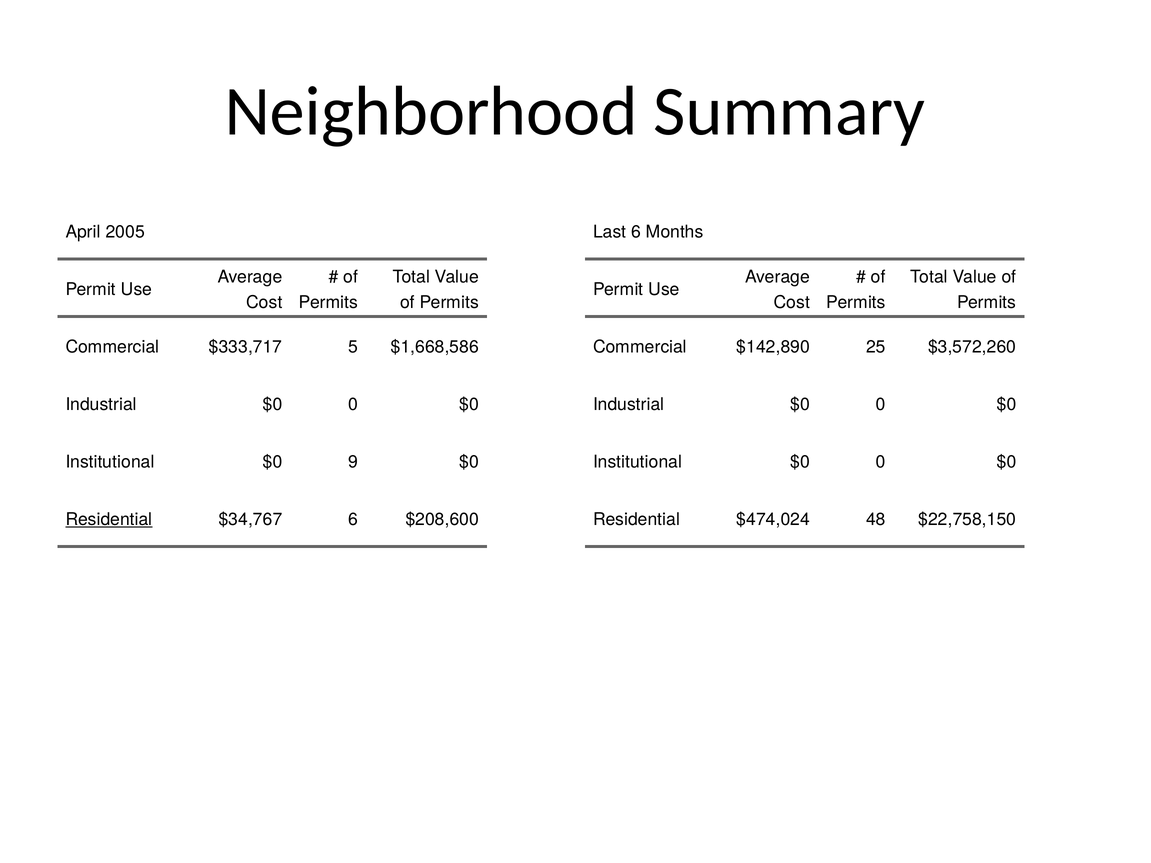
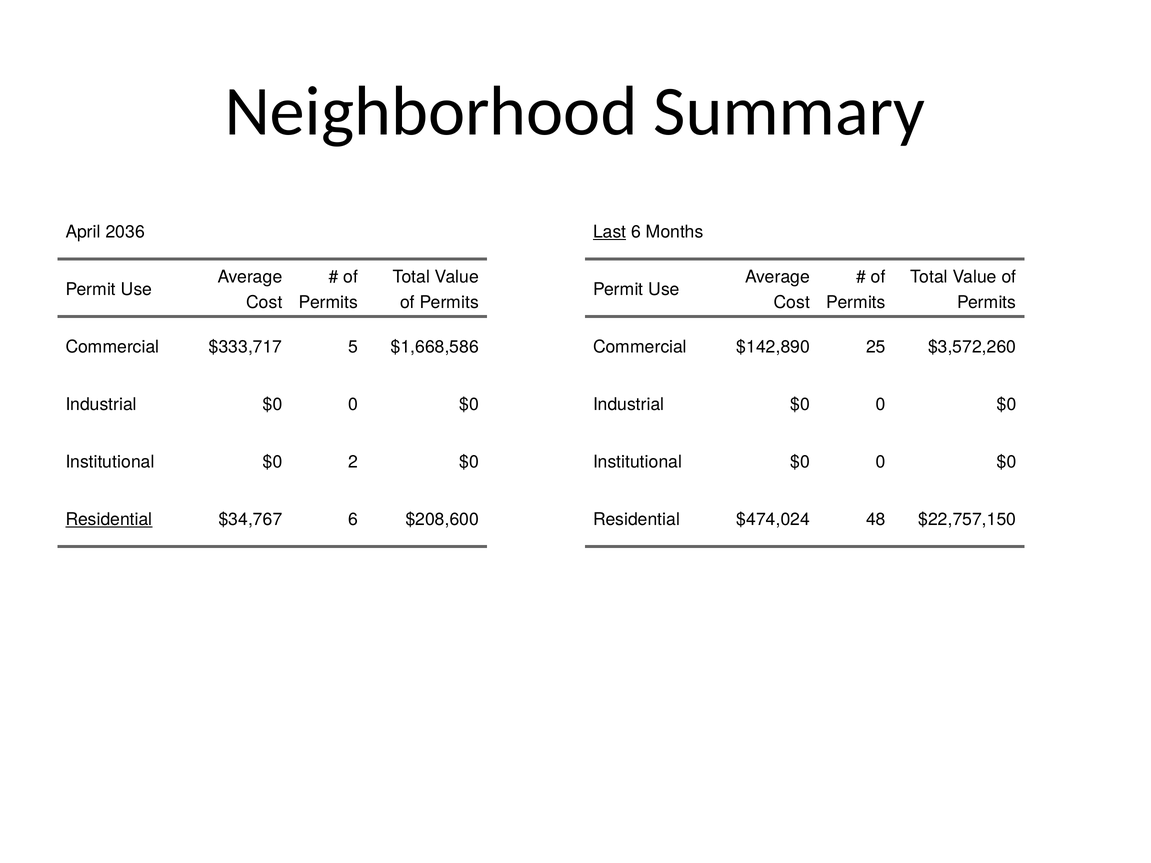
2005: 2005 -> 2036 (125, 232)
Last underline: none -> present (610, 232)
9: 9 -> 2 (353, 462)
$22,758,150: $22,758,150 -> $22,757,150 (967, 520)
